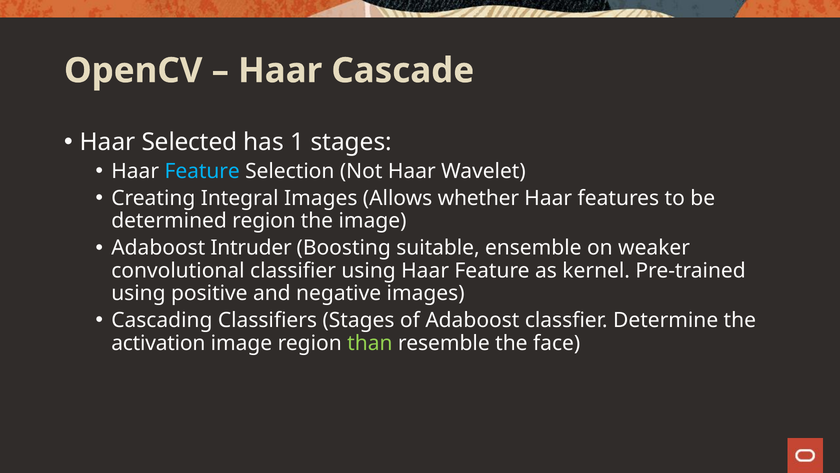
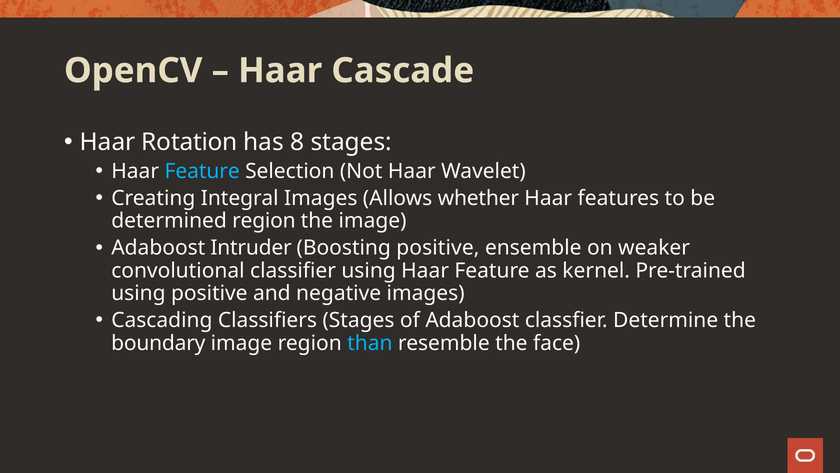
Selected: Selected -> Rotation (190, 142)
1: 1 -> 8 (297, 142)
Boosting suitable: suitable -> positive (438, 248)
activation: activation -> boundary (158, 343)
than colour: light green -> light blue (370, 343)
